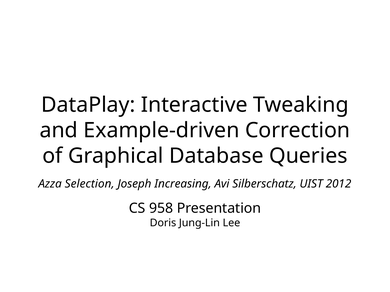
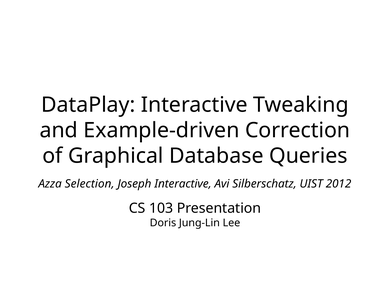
Joseph Increasing: Increasing -> Interactive (183, 184)
958: 958 -> 103 (161, 209)
